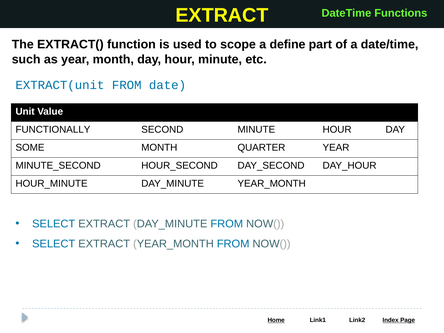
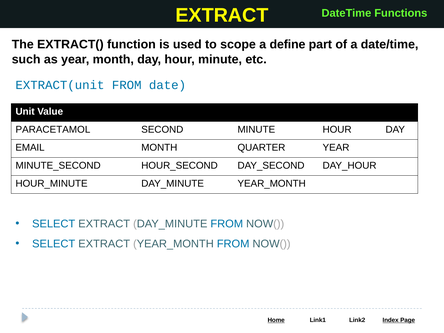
FUNCTIONALLY: FUNCTIONALLY -> PARACETAMOL (53, 129)
SOME: SOME -> EMAIL (30, 147)
